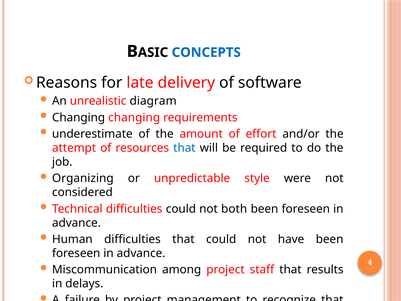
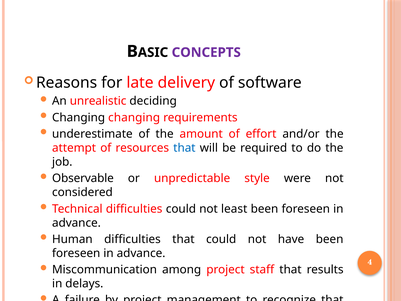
CONCEPTS colour: blue -> purple (206, 52)
diagram: diagram -> deciding (153, 101)
Organizing: Organizing -> Observable (83, 178)
both: both -> least (234, 209)
